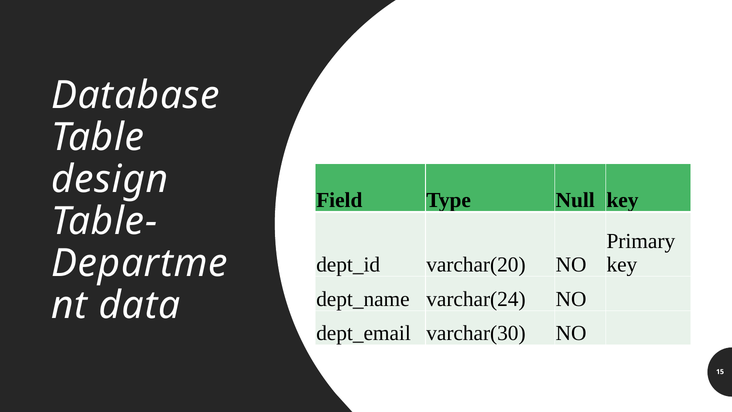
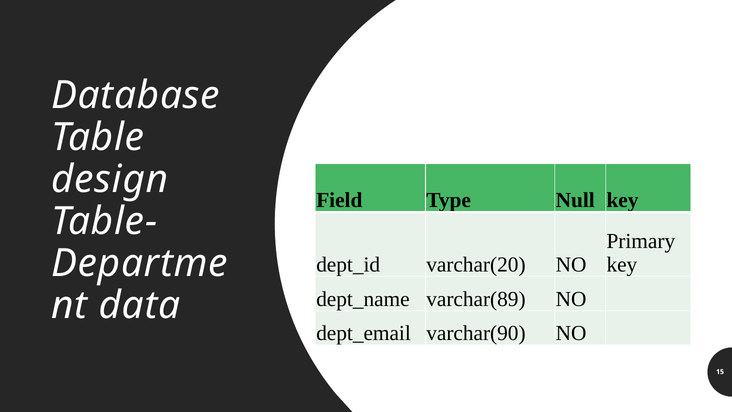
varchar(24: varchar(24 -> varchar(89 (476, 299)
varchar(30: varchar(30 -> varchar(90 (476, 333)
